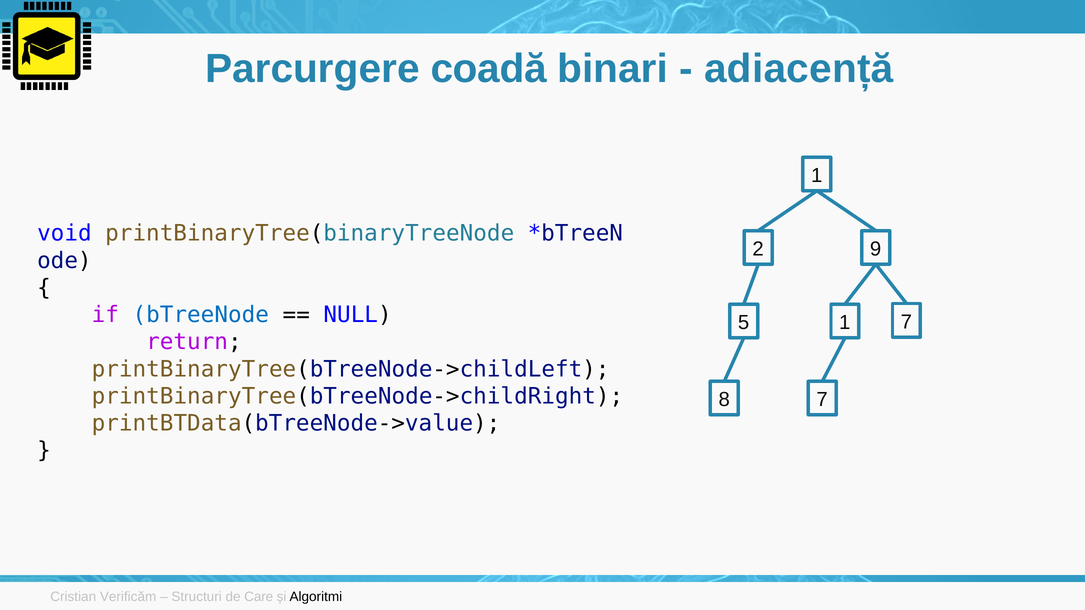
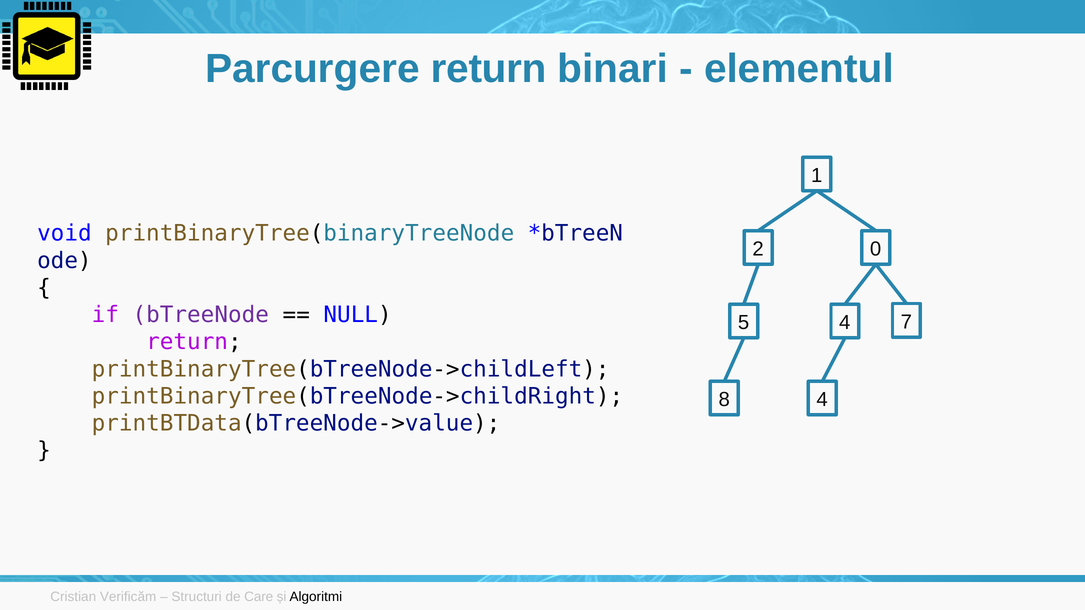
Parcurgere coadă: coadă -> return (489, 69)
adiacență: adiacență -> elementul (799, 69)
9: 9 -> 0 (876, 249)
bTreeNode colour: blue -> purple (201, 315)
5 1: 1 -> 4 (845, 323)
8 7: 7 -> 4 (822, 400)
